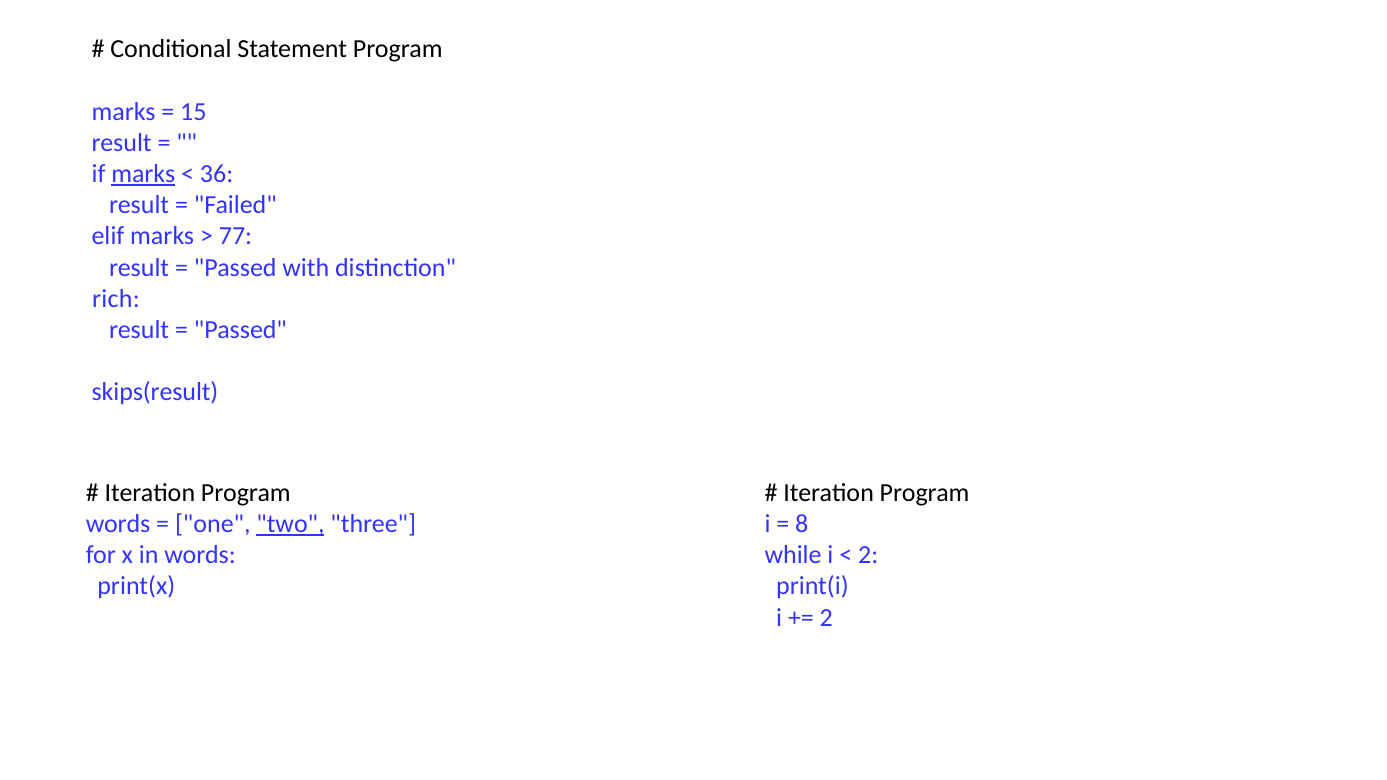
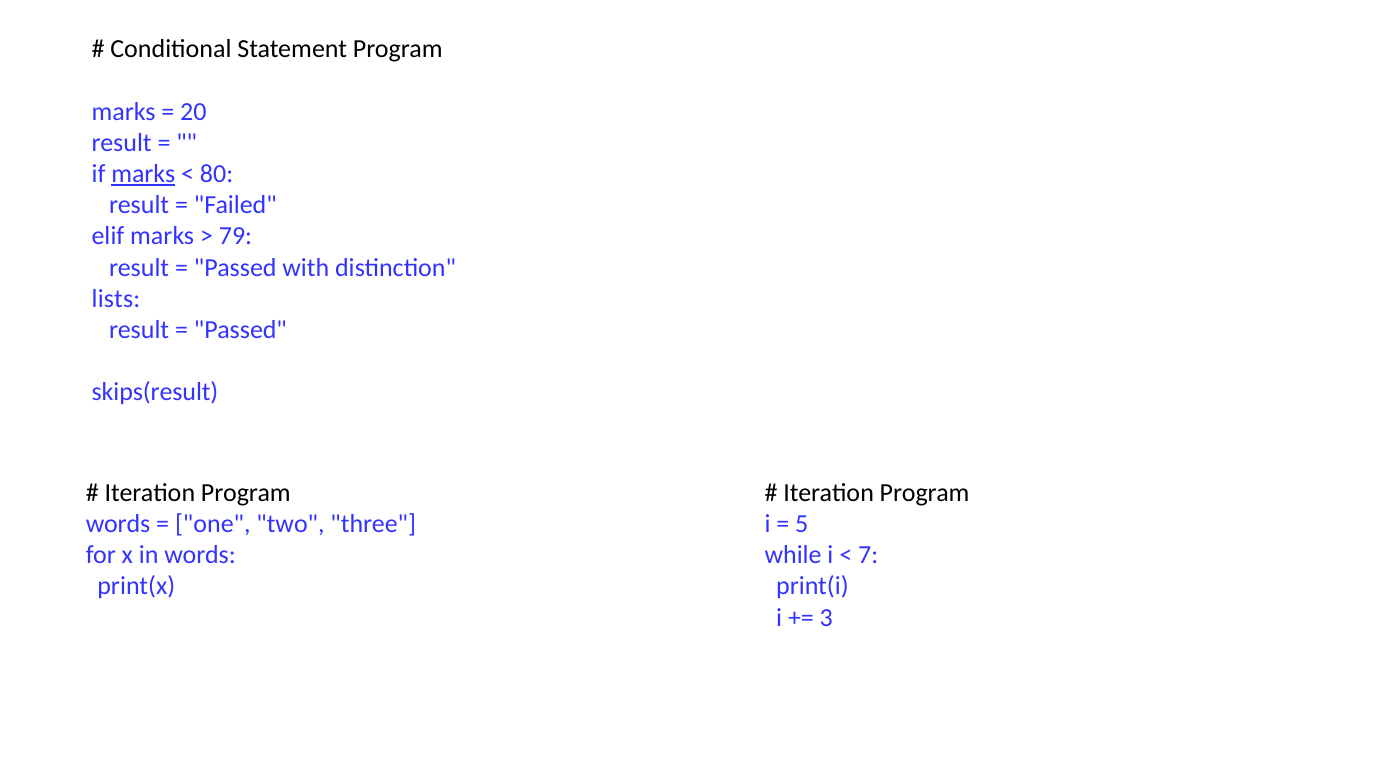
15: 15 -> 20 (193, 112)
36: 36 -> 80 (217, 174)
77: 77 -> 79 (236, 236)
rich: rich -> lists (116, 299)
two underline: present -> none (290, 524)
8: 8 -> 5 (802, 524)
2: 2 -> 7 (868, 555)
2: 2 -> 3 (826, 618)
